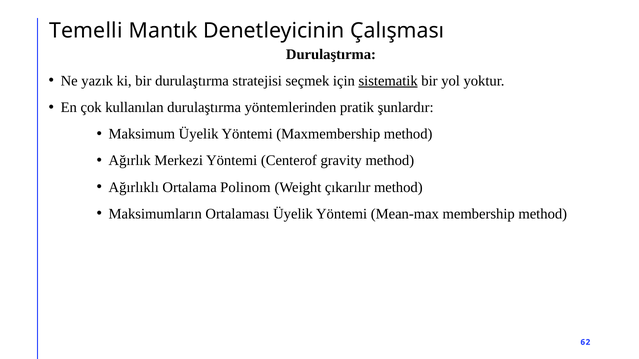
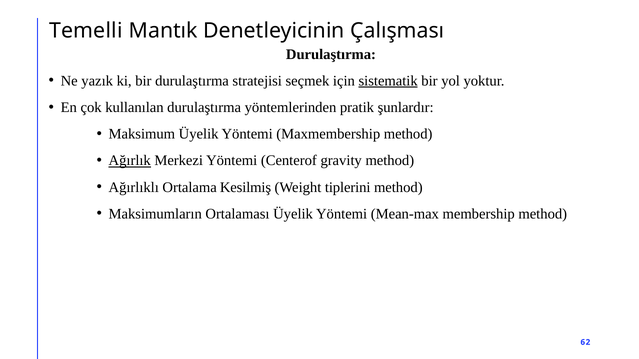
Ağırlık underline: none -> present (130, 161)
Polinom: Polinom -> Kesilmiş (246, 187)
çıkarılır: çıkarılır -> tiplerini (348, 187)
